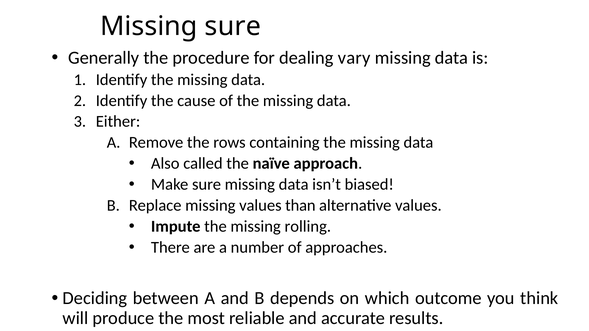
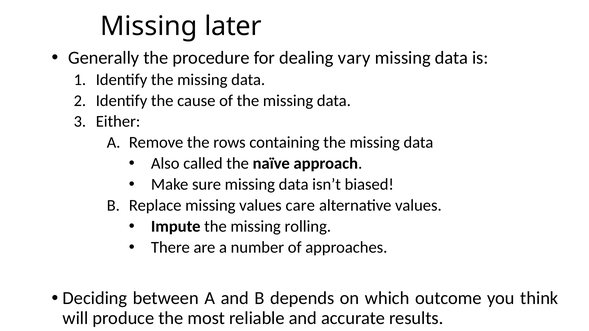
Missing sure: sure -> later (233, 26)
than: than -> care (300, 206)
